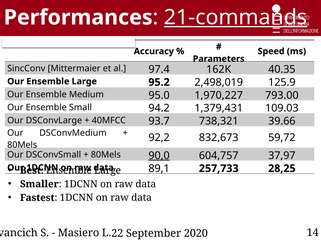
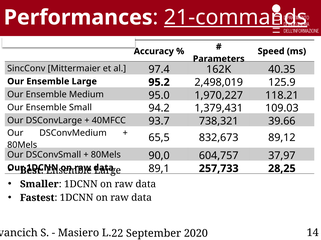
793.00: 793.00 -> 118.21 (282, 96)
92,2: 92,2 -> 65,5 (159, 138)
59,72: 59,72 -> 89,12 (282, 138)
90,0 underline: present -> none (159, 156)
